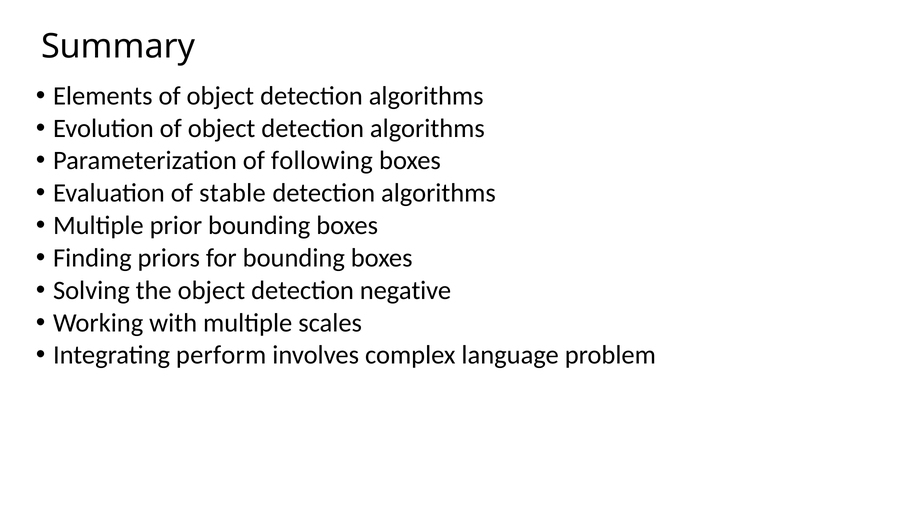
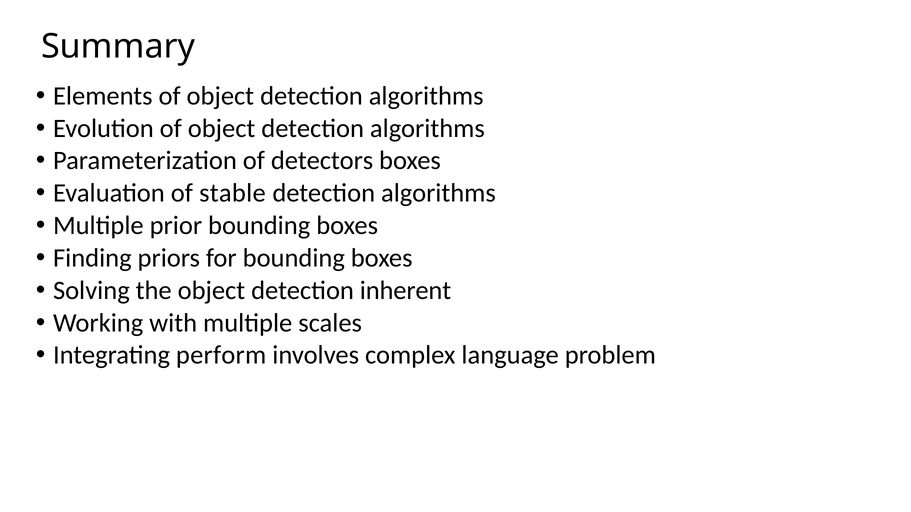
following: following -> detectors (322, 161)
negative: negative -> inherent (406, 291)
